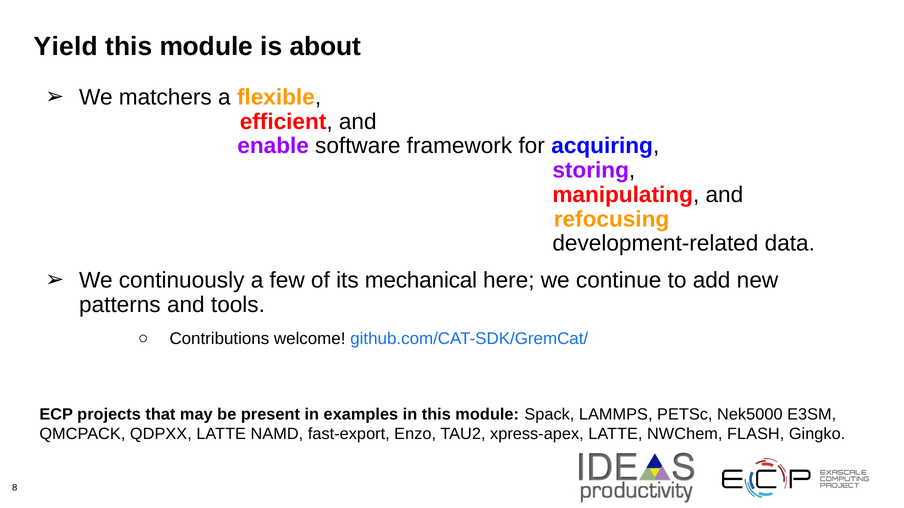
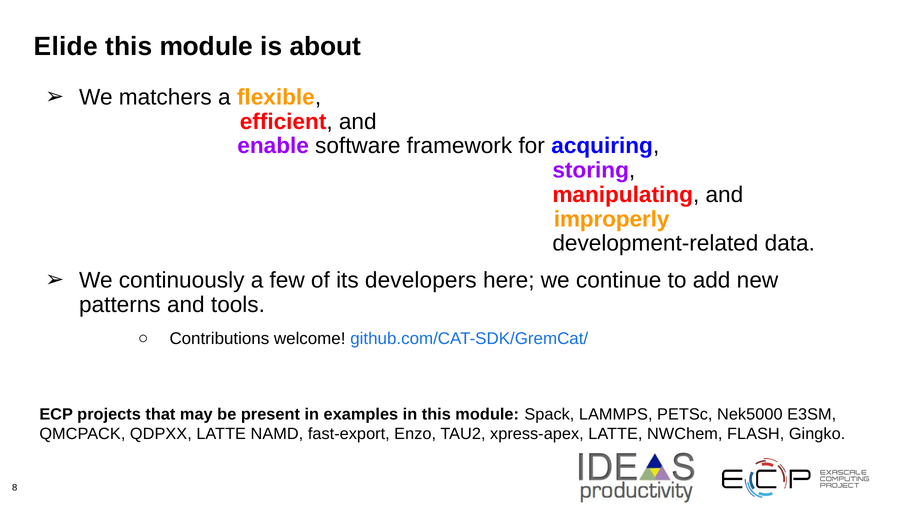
Yield: Yield -> Elide (66, 47)
refocusing: refocusing -> improperly (612, 219)
mechanical: mechanical -> developers (421, 281)
